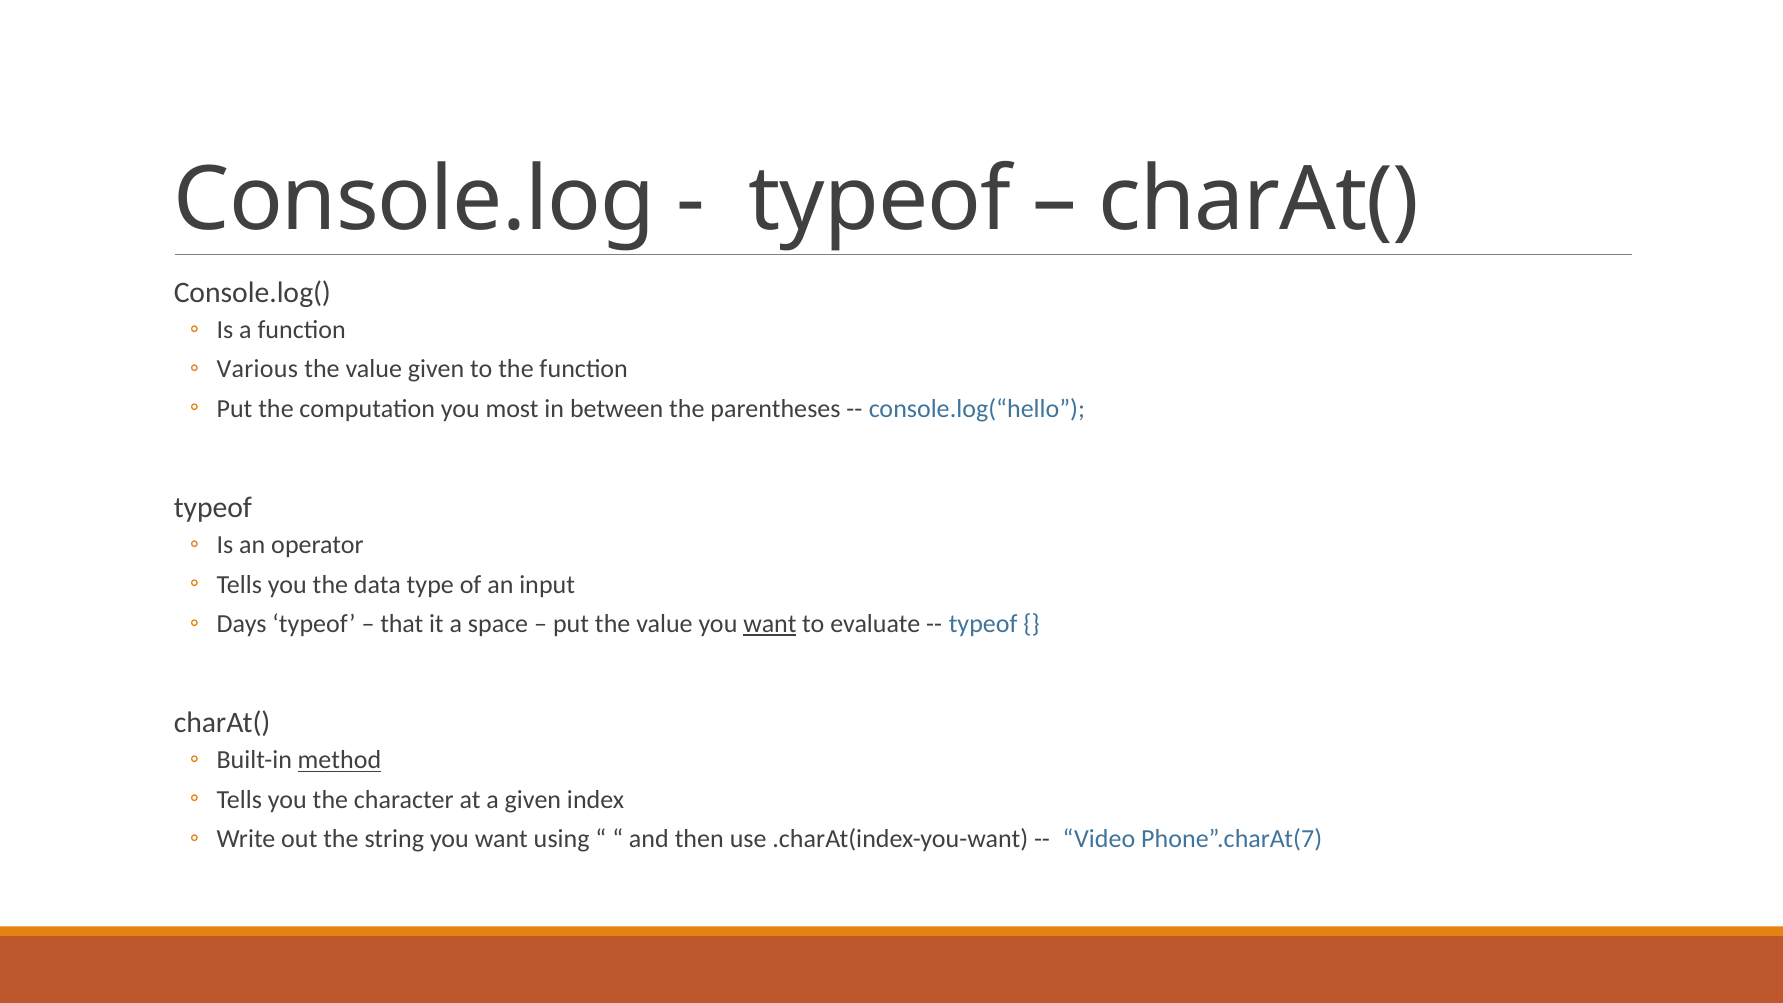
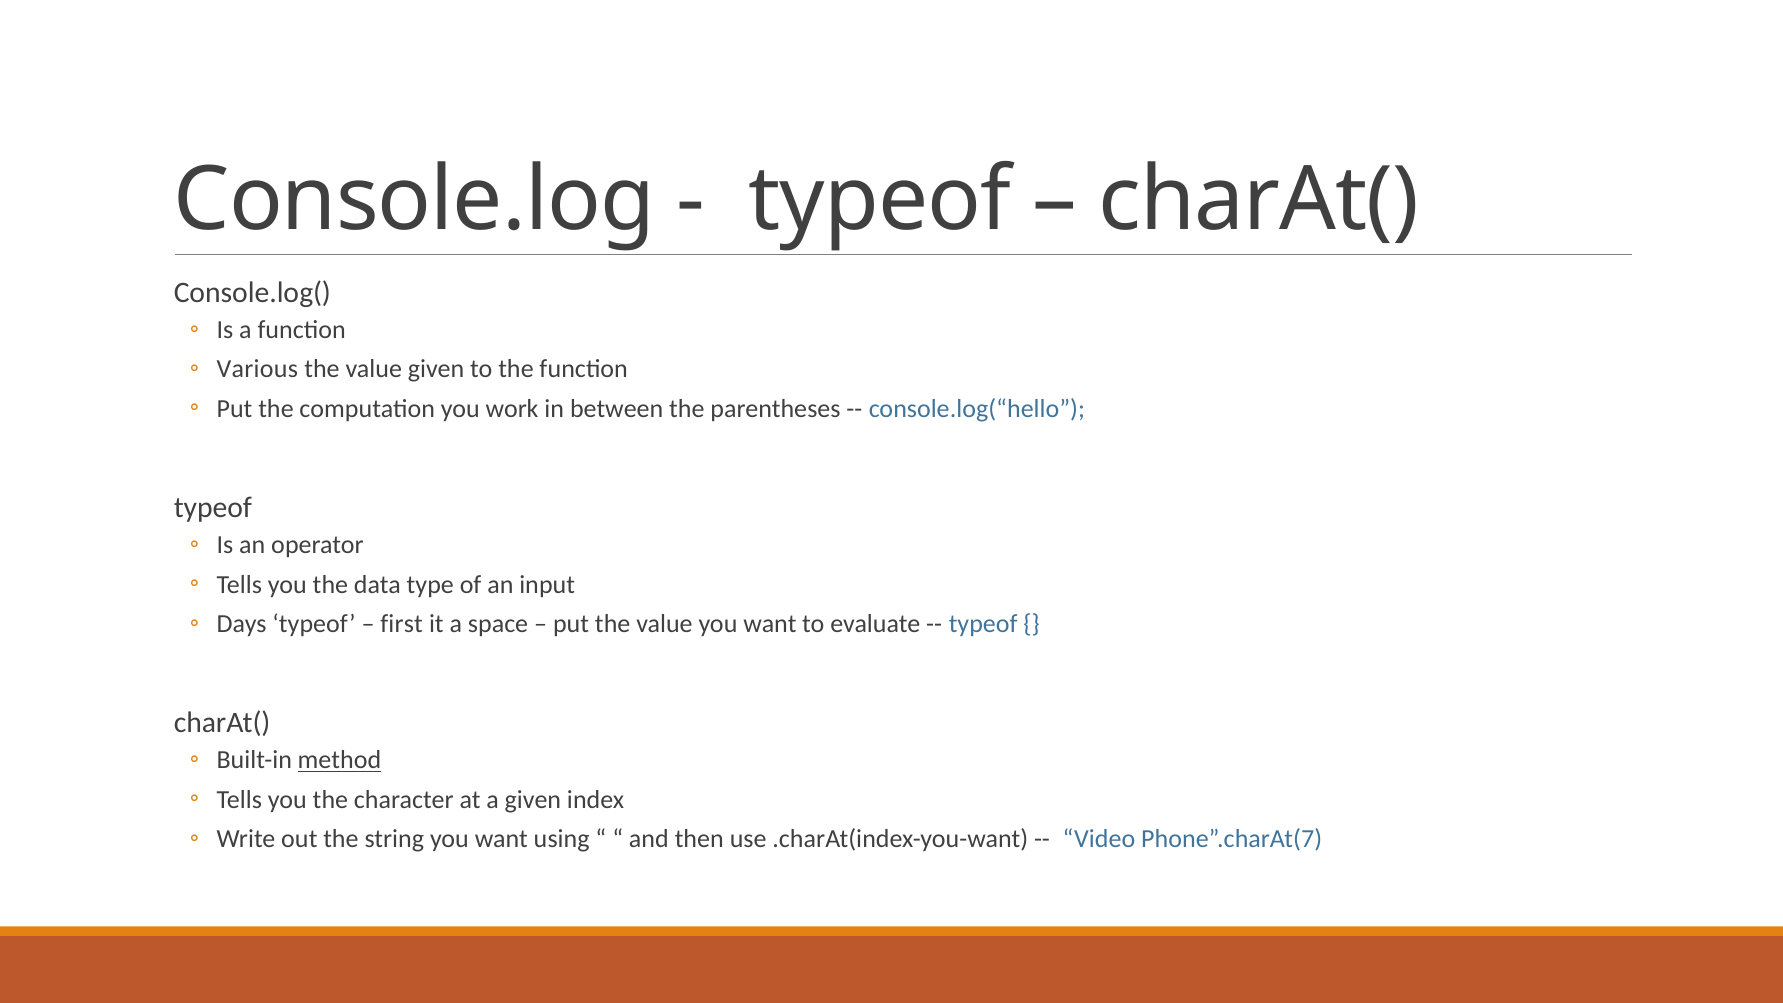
most: most -> work (512, 409)
that: that -> first (402, 624)
want underline: present -> none (770, 624)
